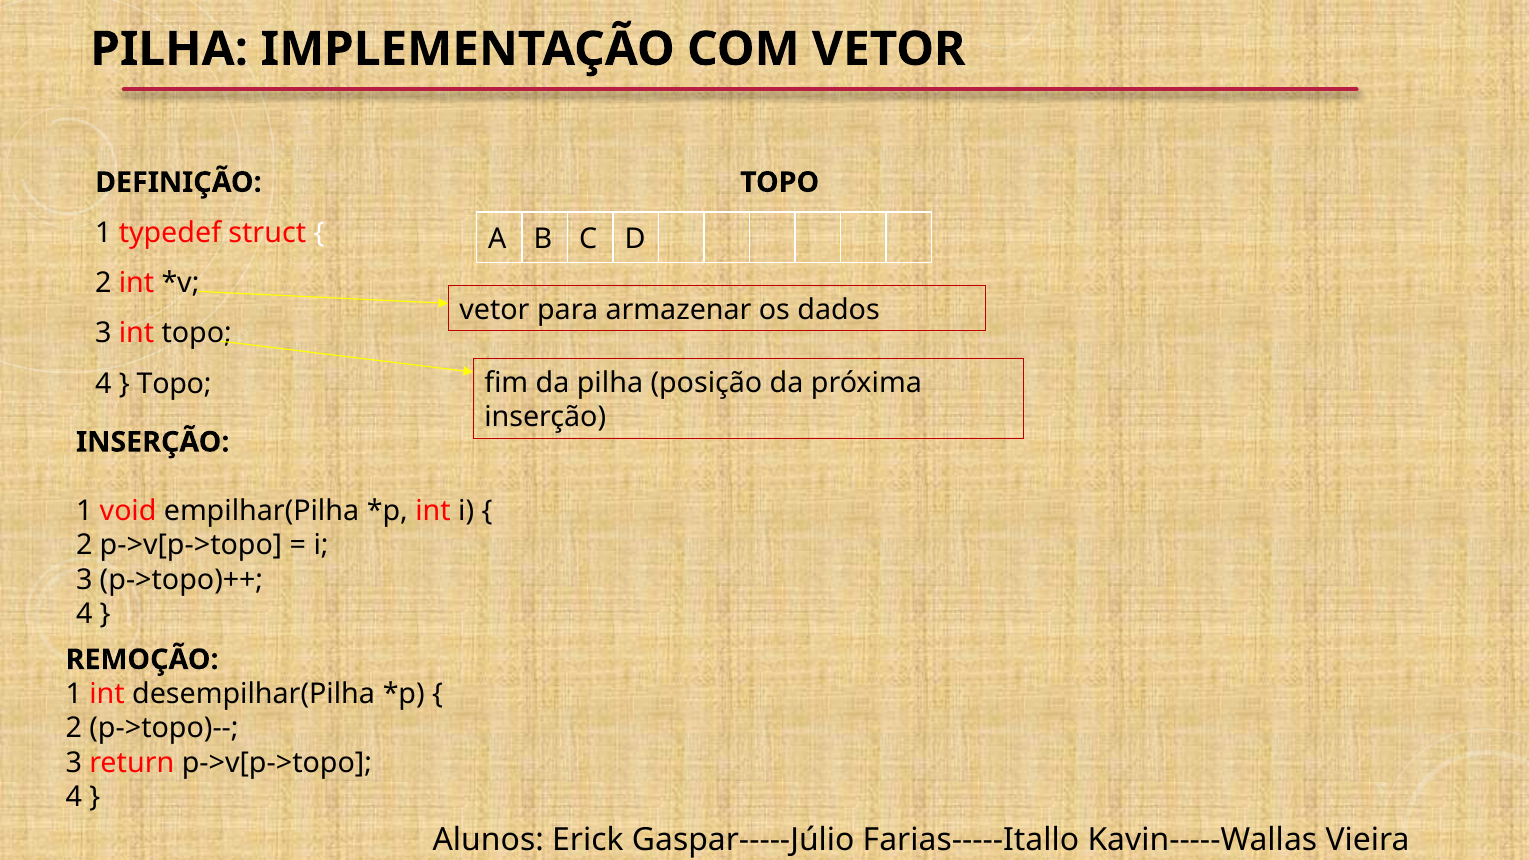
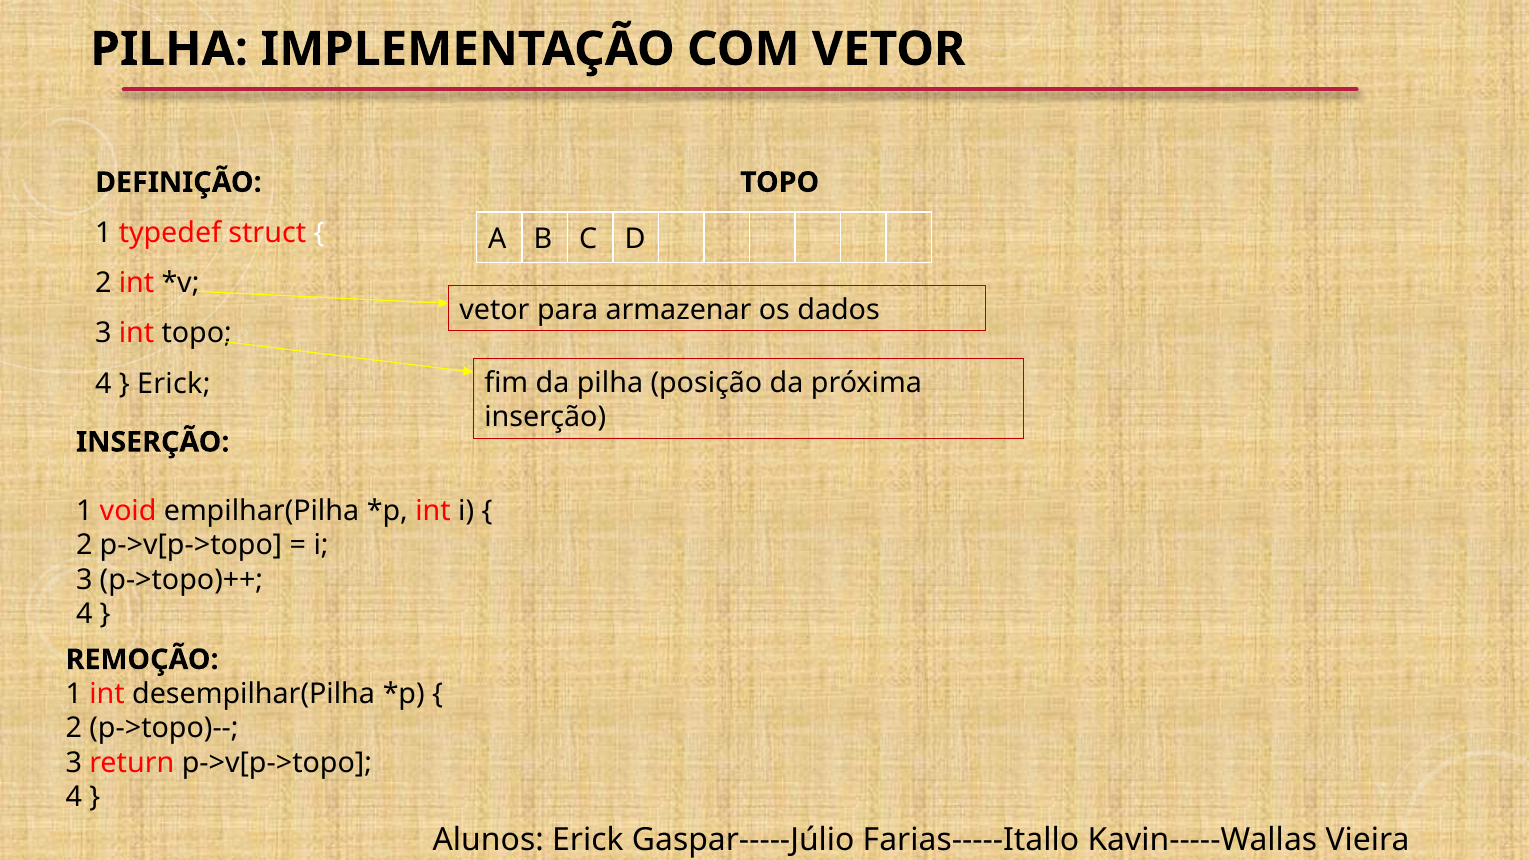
Topo: Topo -> Erick (174, 384)
